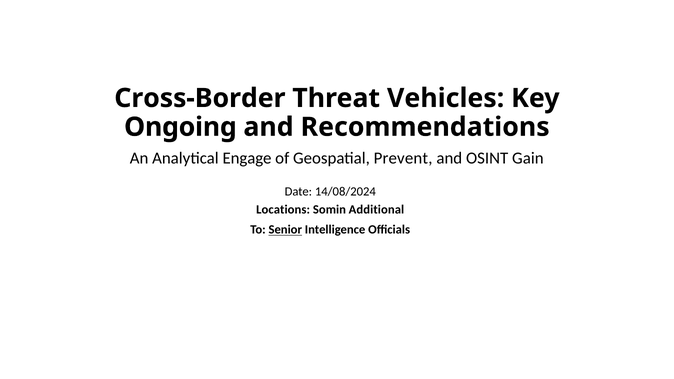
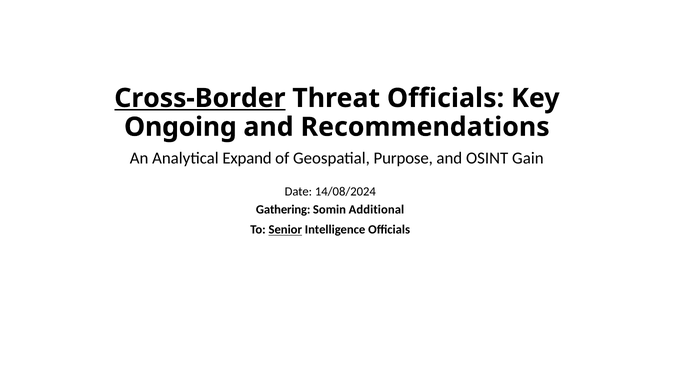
Cross-Border underline: none -> present (200, 98)
Threat Vehicles: Vehicles -> Officials (446, 98)
Engage: Engage -> Expand (247, 158)
Prevent: Prevent -> Purpose (403, 158)
Locations: Locations -> Gathering (283, 209)
